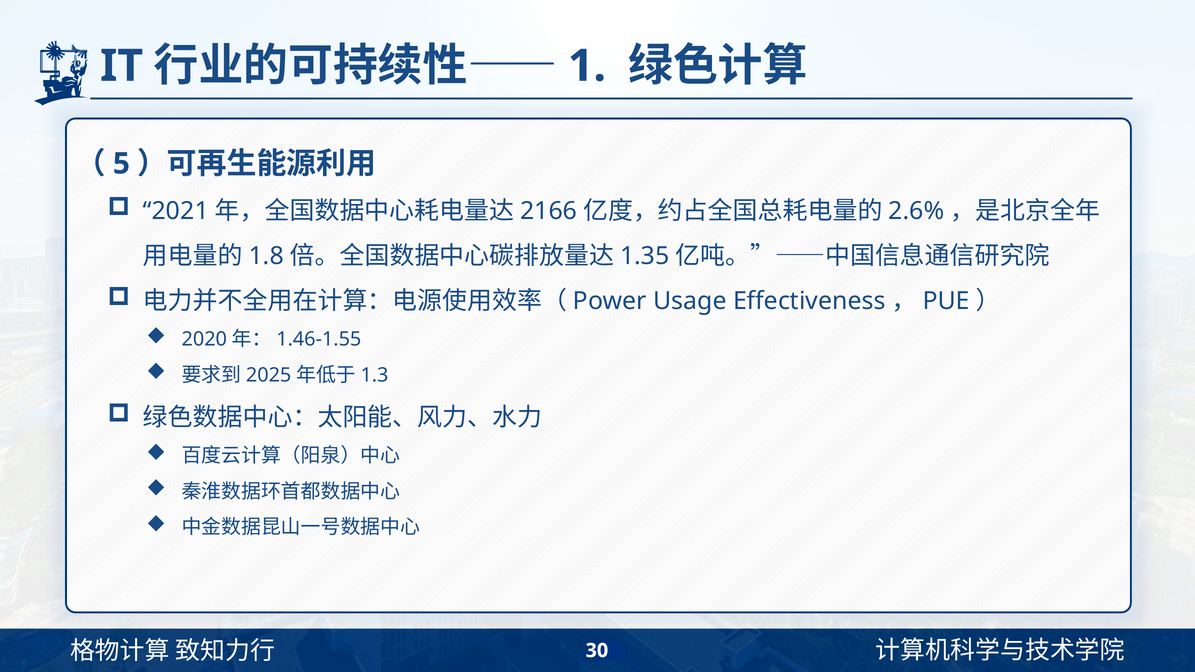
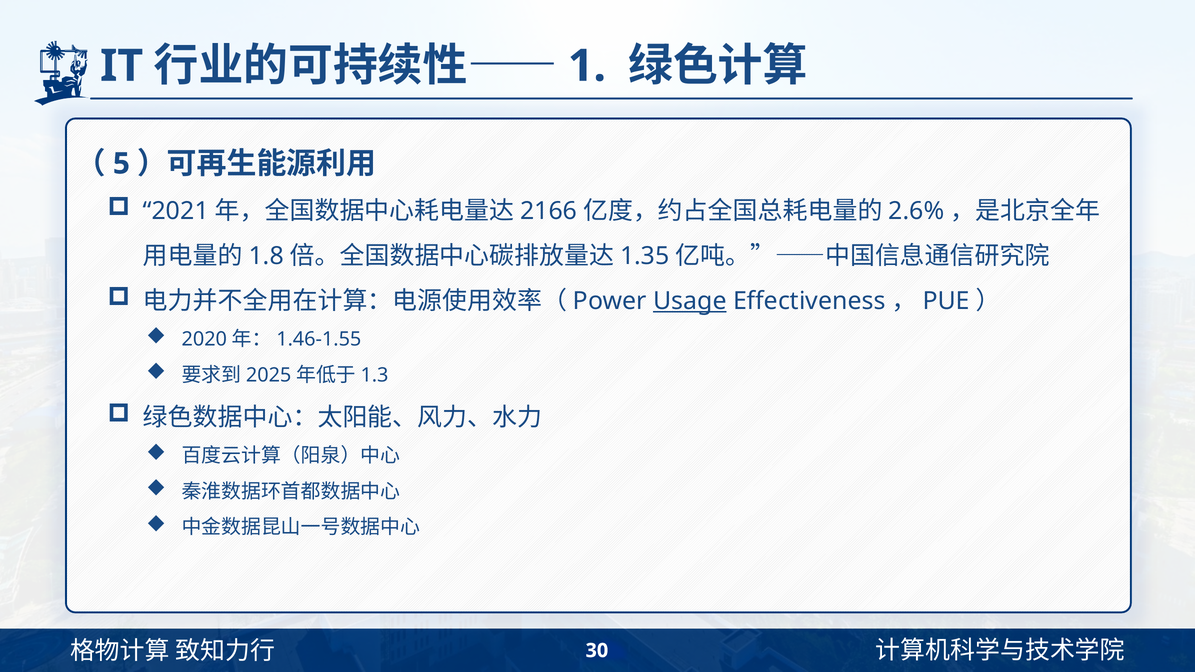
Usage underline: none -> present (690, 301)
